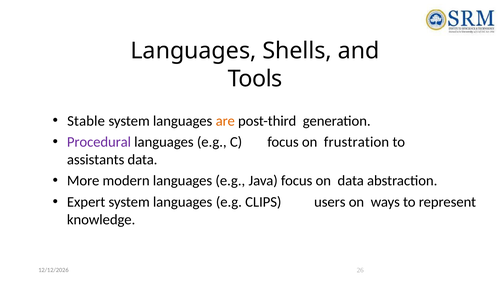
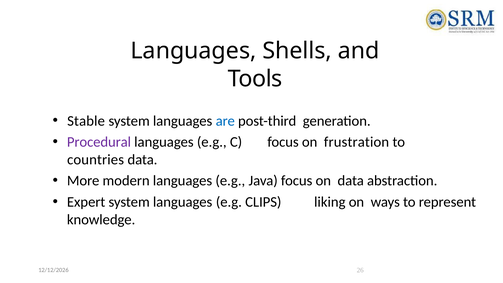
are colour: orange -> blue (225, 121)
assistants: assistants -> countries (96, 160)
users: users -> liking (330, 202)
